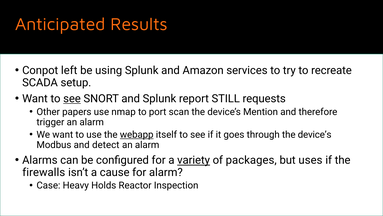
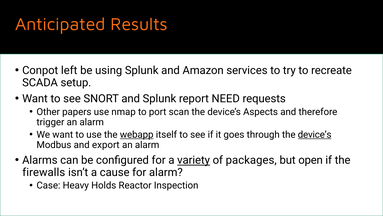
see underline: present -> none (72, 98)
STILL: STILL -> NEED (226, 98)
Mention: Mention -> Aspects (261, 112)
device’s underline: none -> present (315, 134)
detect: detect -> export (106, 145)
uses: uses -> open (311, 160)
